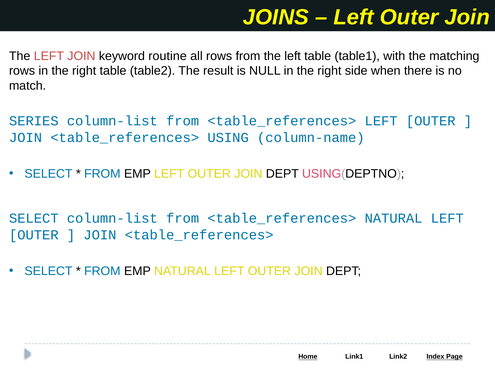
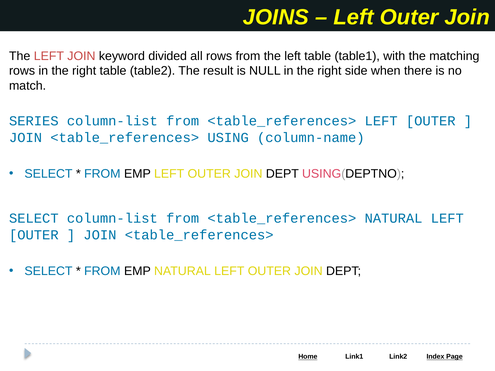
routine: routine -> divided (168, 56)
